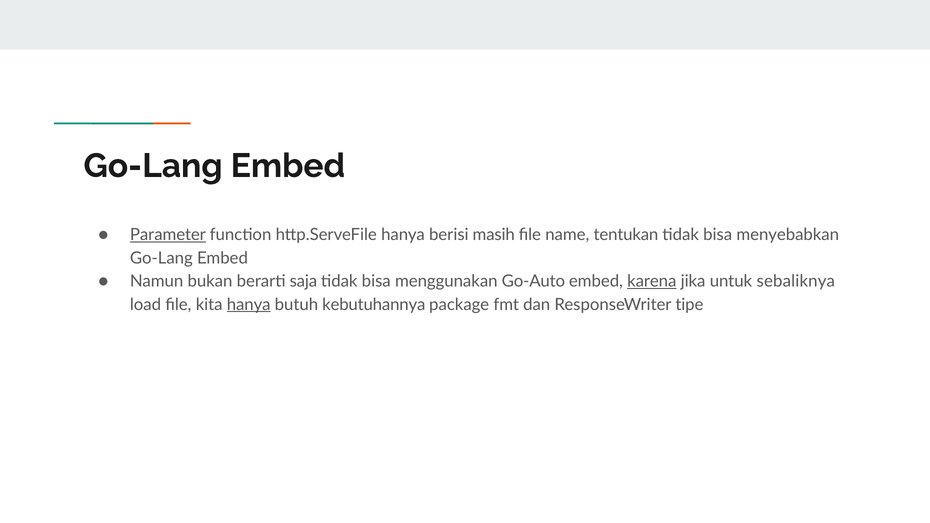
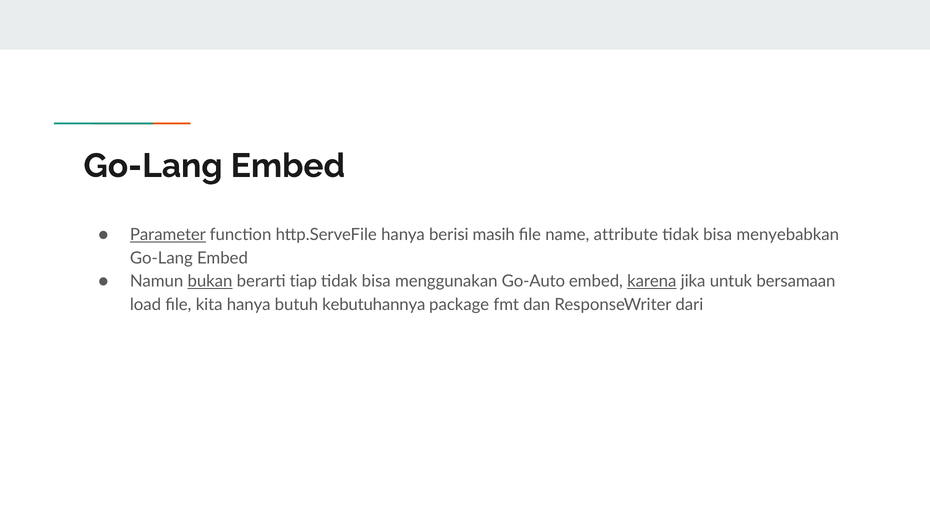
tentukan: tentukan -> attribute (626, 235)
bukan underline: none -> present (210, 281)
saja: saja -> tiap (303, 281)
sebaliknya: sebaliknya -> bersamaan (796, 281)
hanya underline: present -> none (249, 305)
tipe: tipe -> dari (689, 305)
